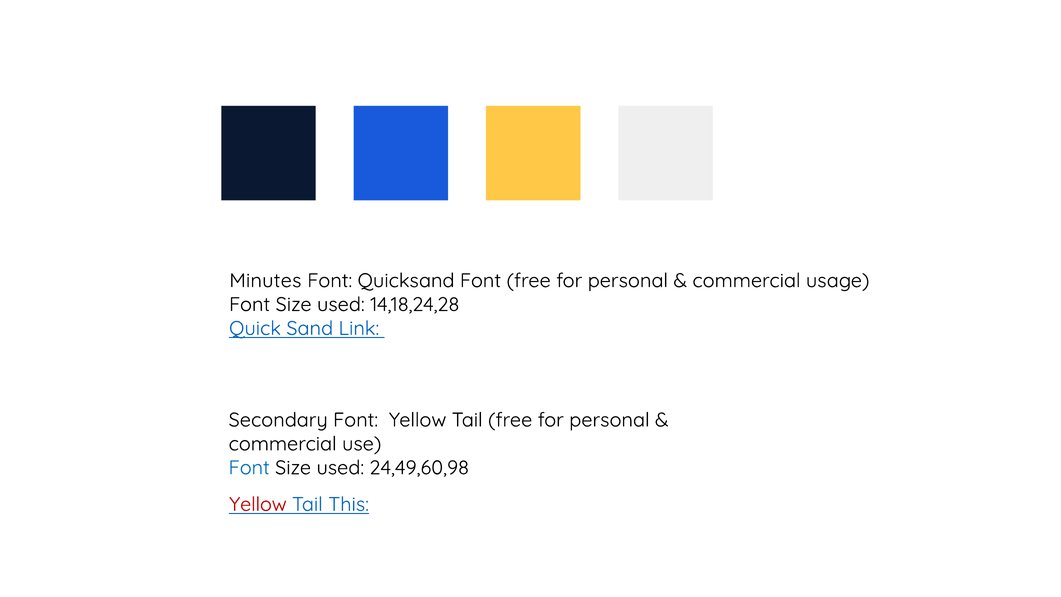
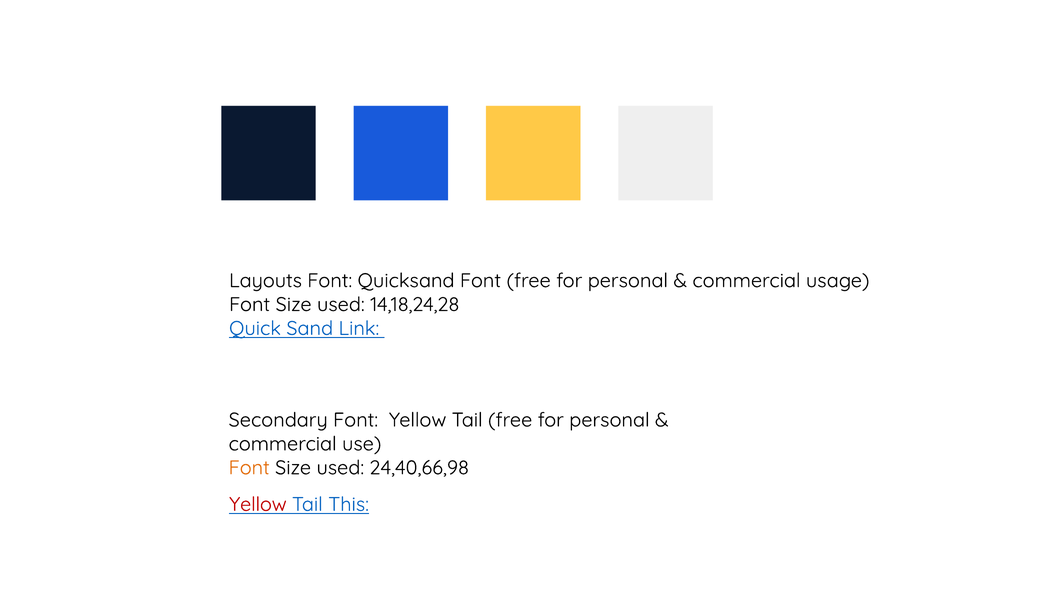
Minutes: Minutes -> Layouts (266, 281)
Font colour: blue -> orange (249, 468)
24,49,60,98: 24,49,60,98 -> 24,40,66,98 (419, 468)
